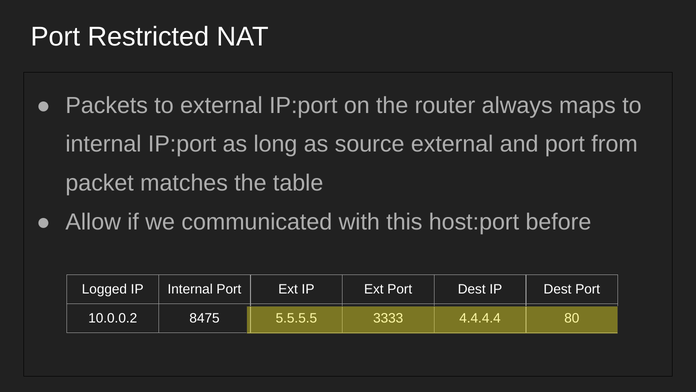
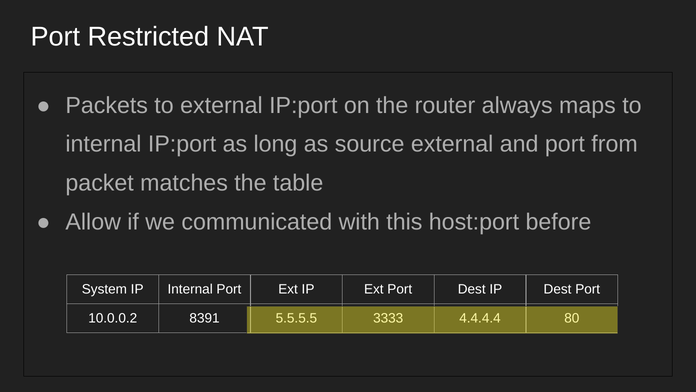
Logged: Logged -> System (104, 289)
8475: 8475 -> 8391 (205, 318)
